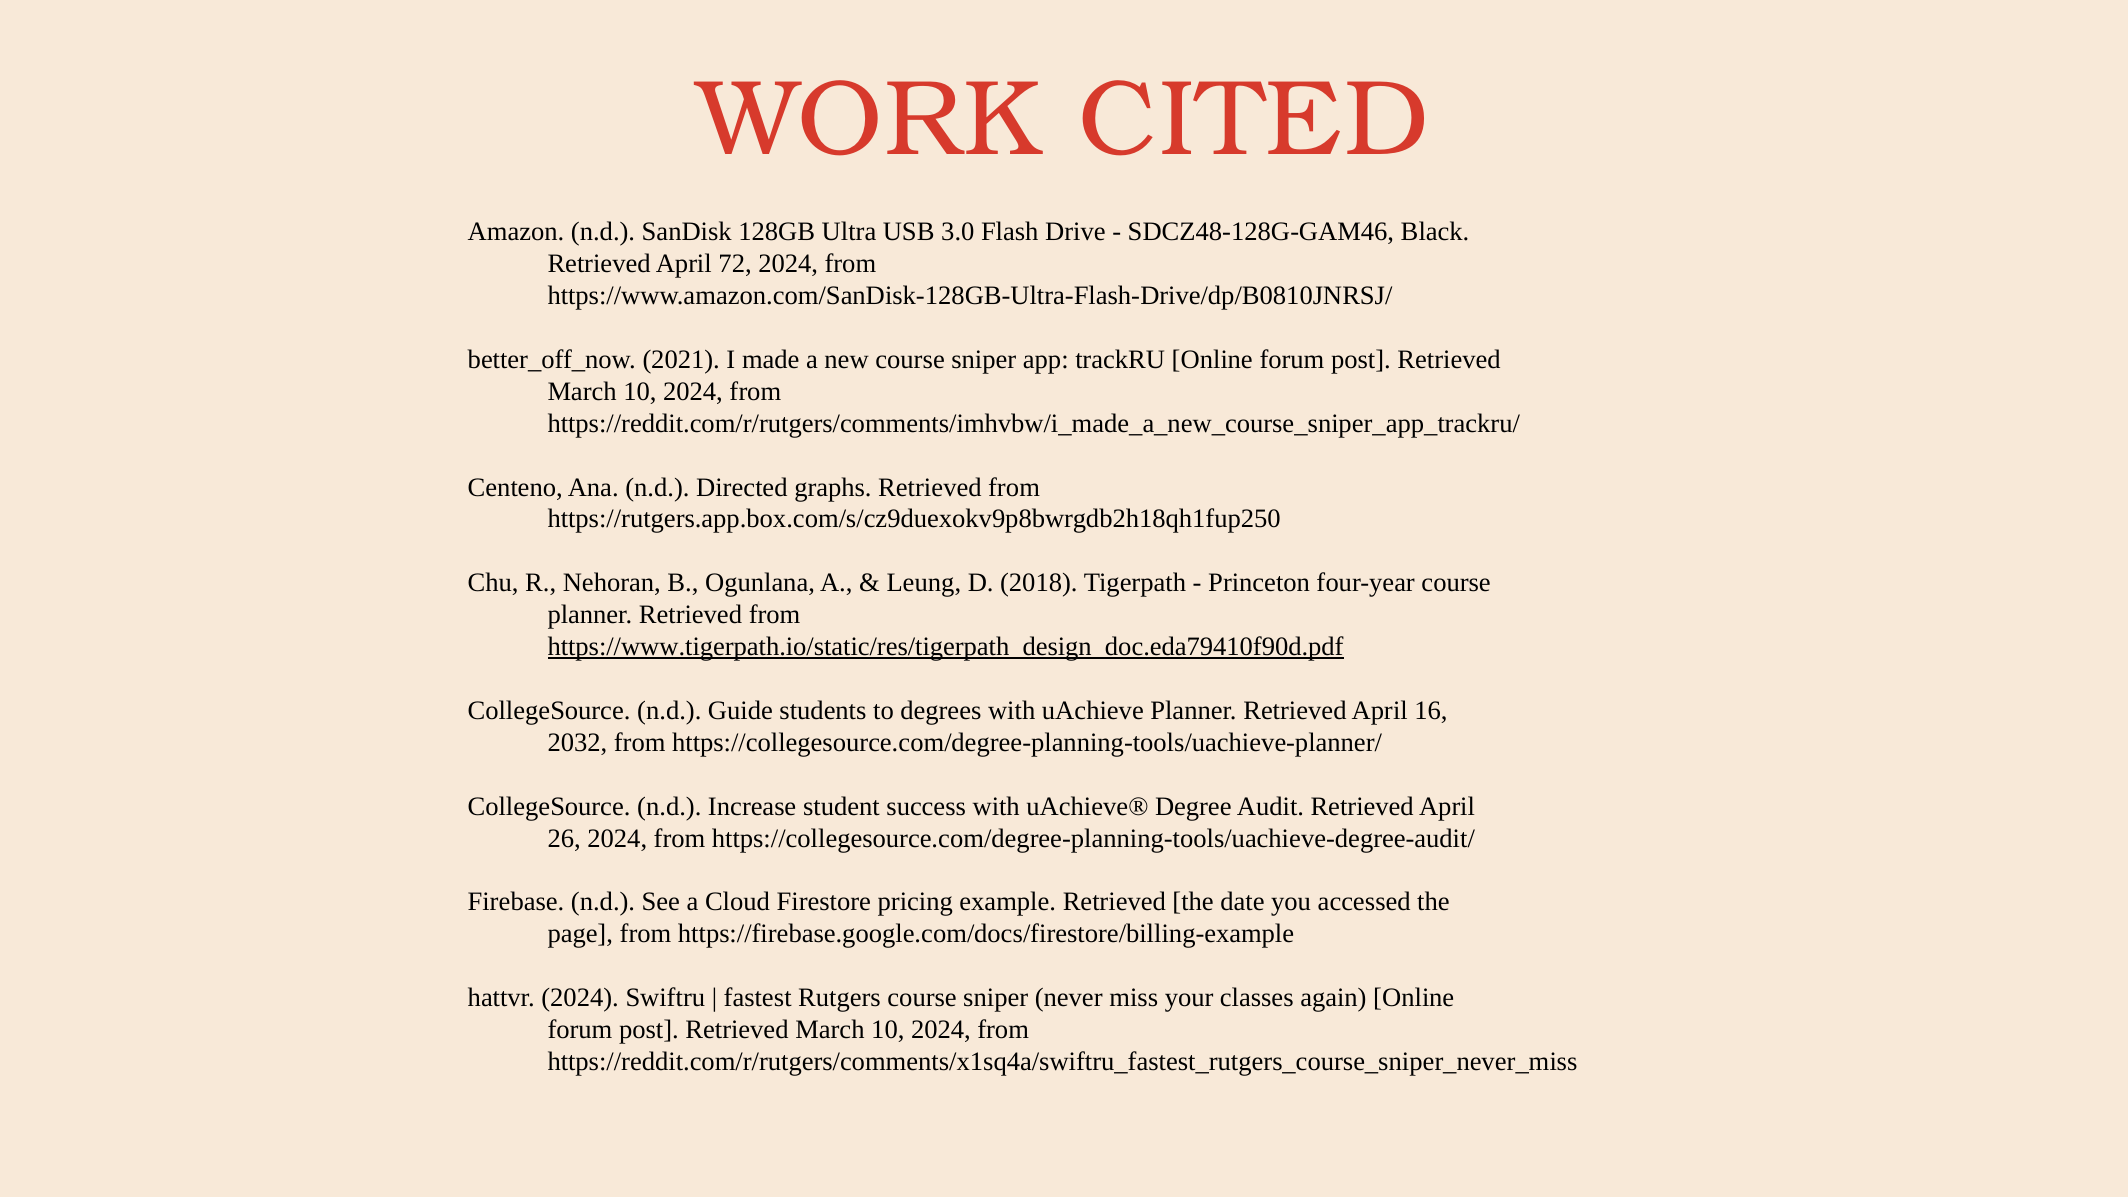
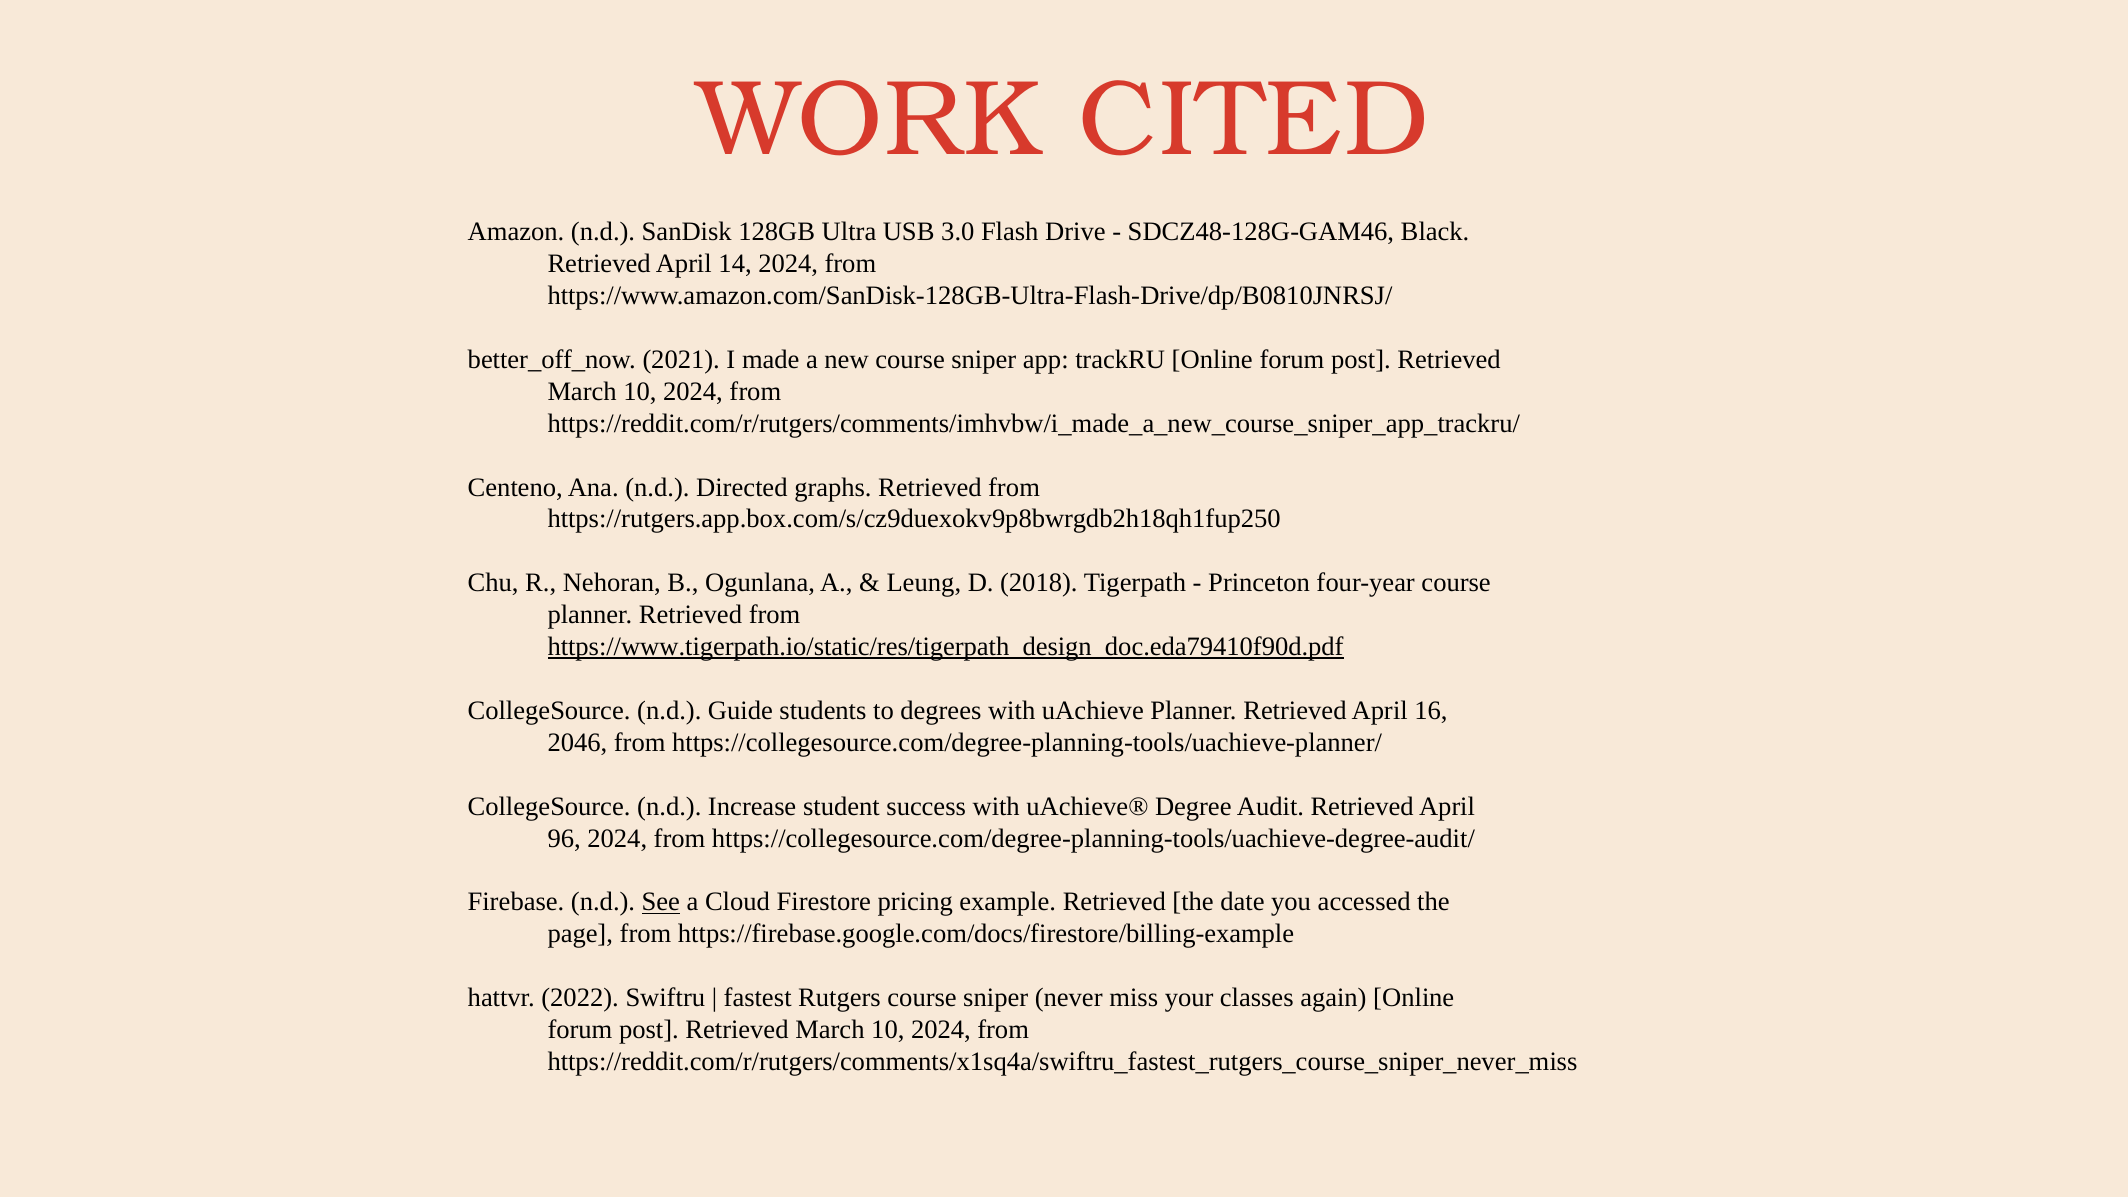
72: 72 -> 14 (735, 264)
2032: 2032 -> 2046 (577, 743)
26: 26 -> 96 (564, 839)
See underline: none -> present (661, 902)
hattvr 2024: 2024 -> 2022 (580, 998)
